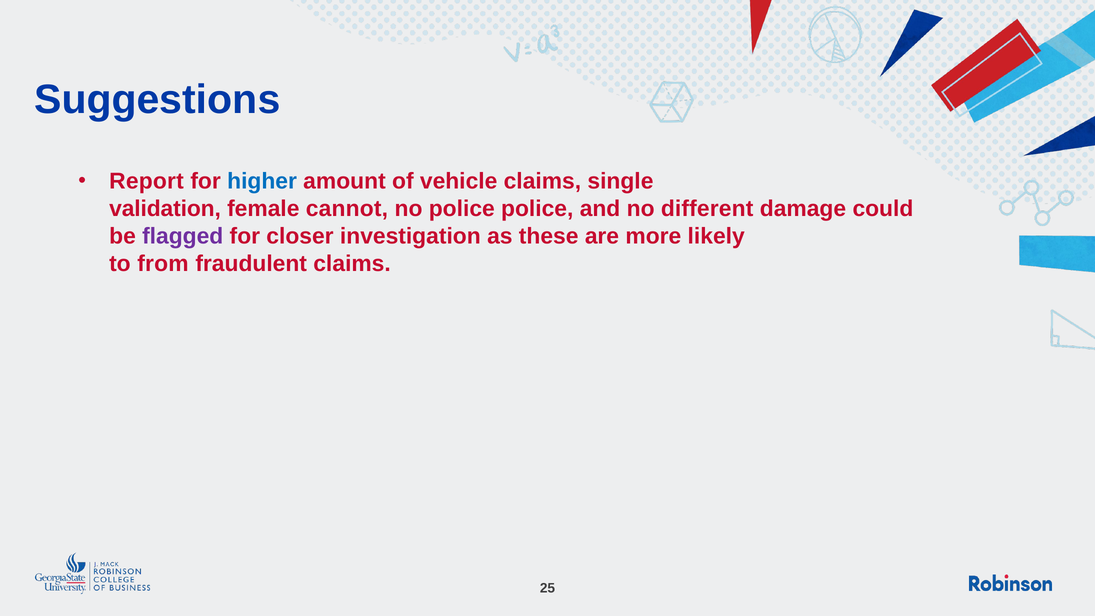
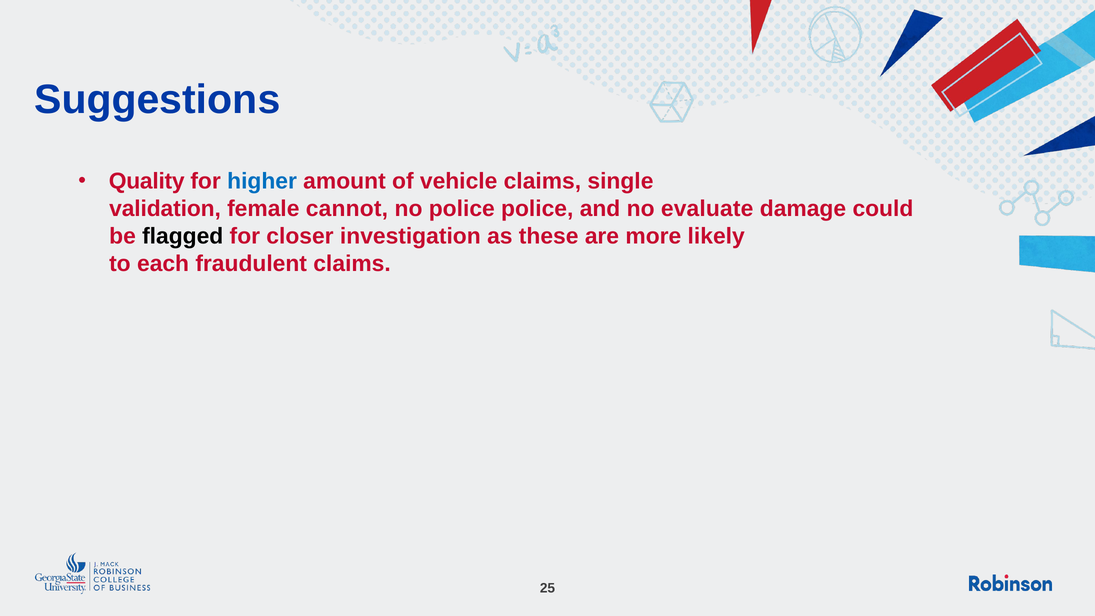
Report: Report -> Quality (147, 181)
different: different -> evaluate (707, 209)
flagged colour: purple -> black (183, 236)
from: from -> each (163, 264)
